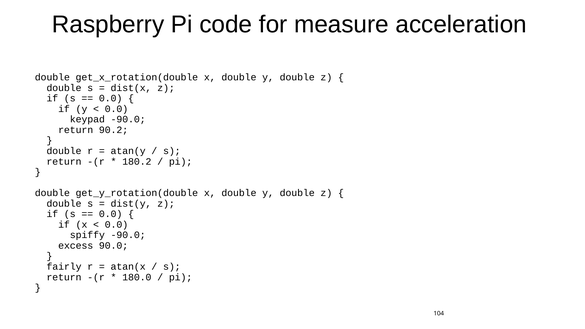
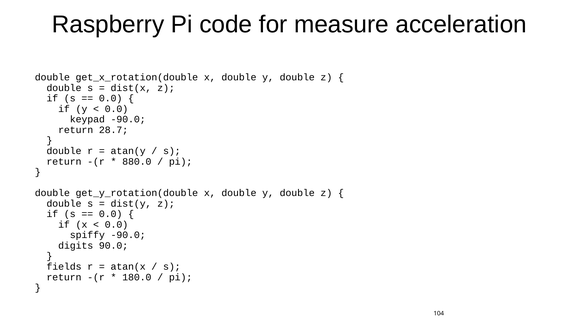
90.2: 90.2 -> 28.7 (114, 130)
180.2: 180.2 -> 880.0 (137, 161)
excess: excess -> digits (76, 246)
fairly: fairly -> fields (64, 267)
